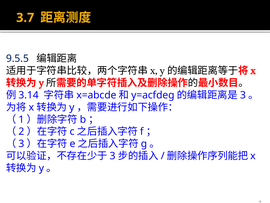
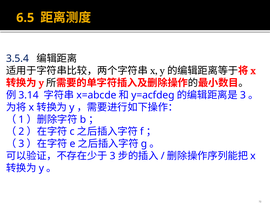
3.7: 3.7 -> 6.5 (25, 18)
9.5.5: 9.5.5 -> 3.5.4 (17, 58)
